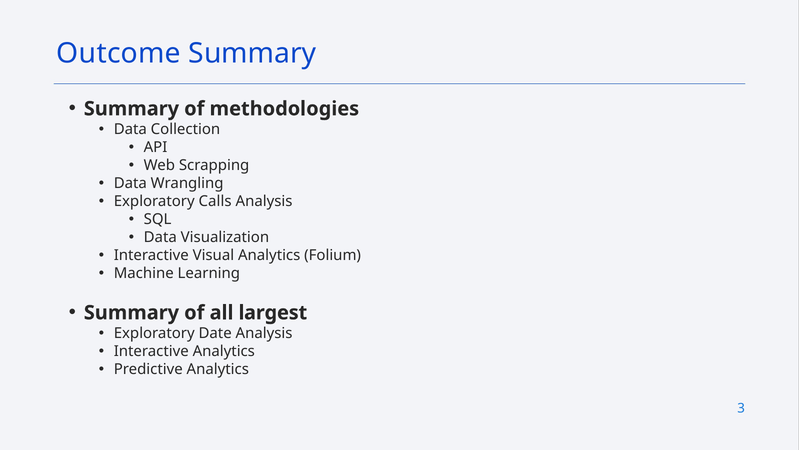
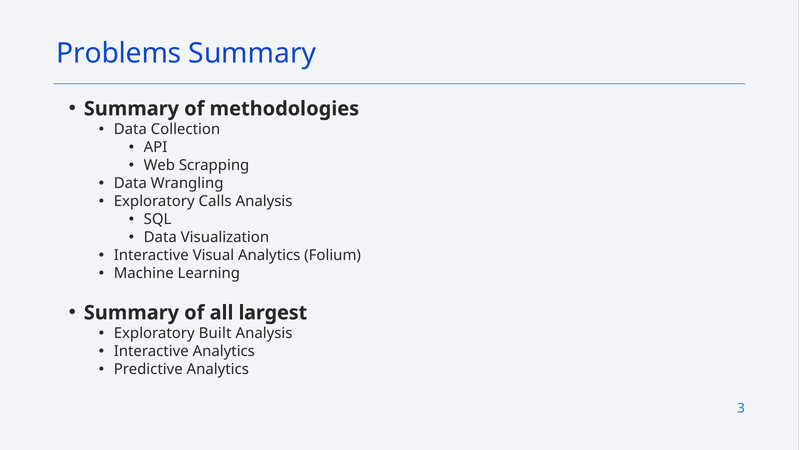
Outcome: Outcome -> Problems (119, 53)
Date: Date -> Built (215, 333)
